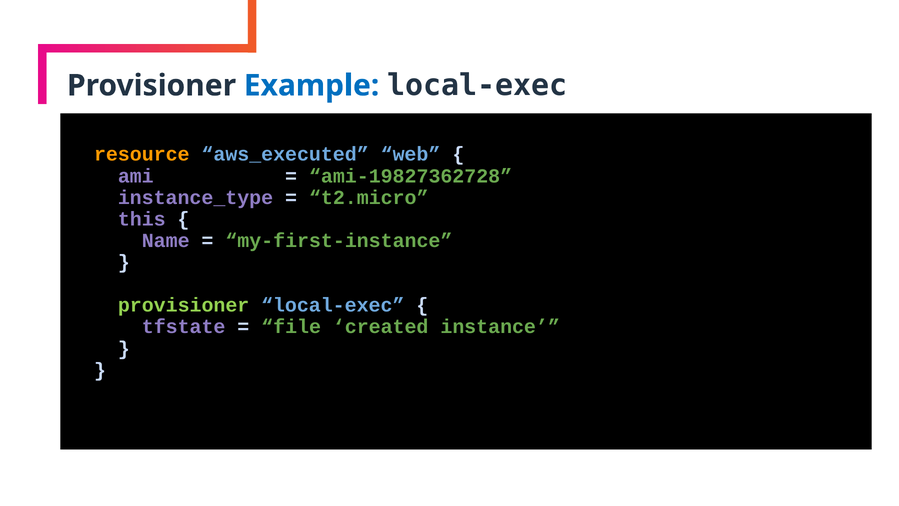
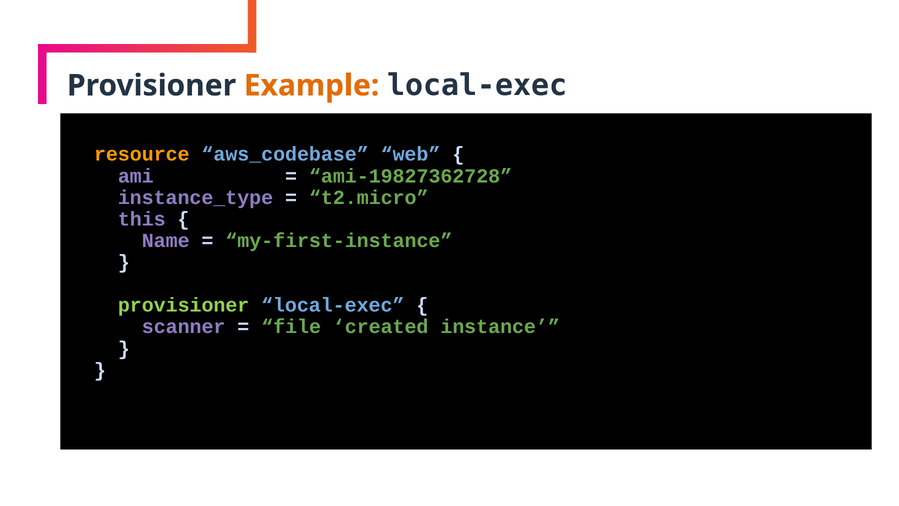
Example colour: blue -> orange (312, 85)
aws_executed: aws_executed -> aws_codebase (285, 154)
tfstate: tfstate -> scanner (184, 327)
